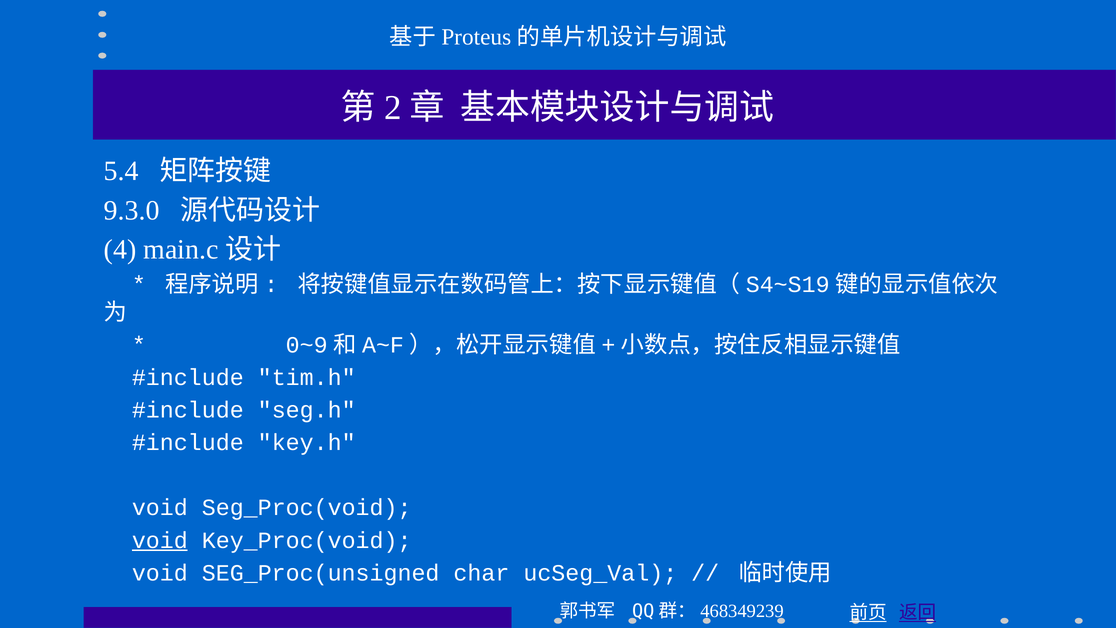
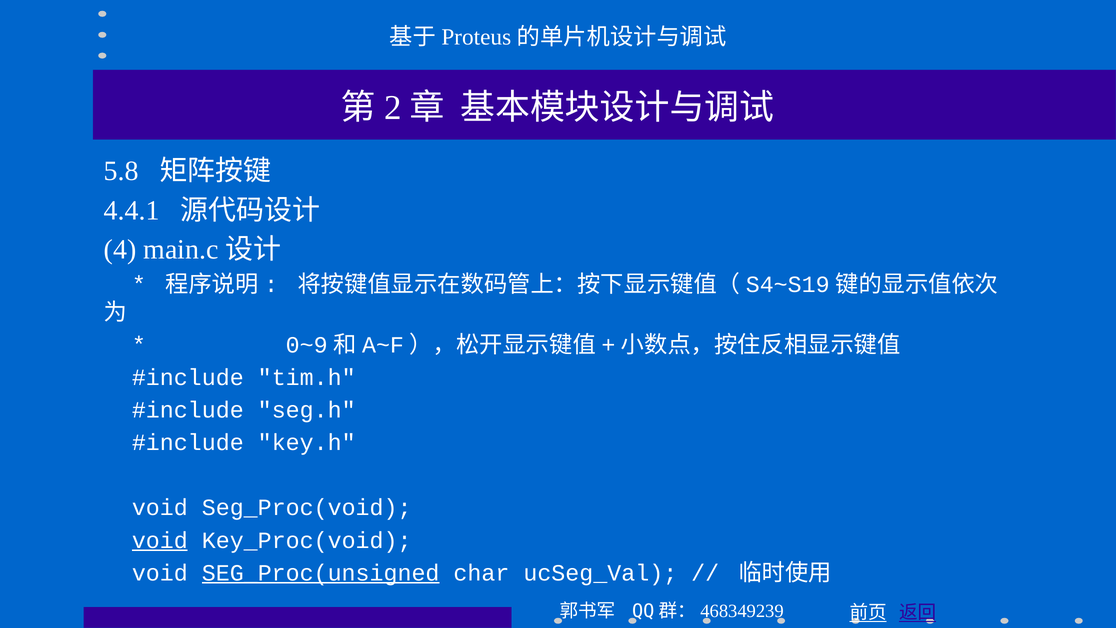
5.4: 5.4 -> 5.8 (121, 171)
9.3.0: 9.3.0 -> 4.4.1 (132, 210)
SEG_Proc(unsigned underline: none -> present (321, 573)
